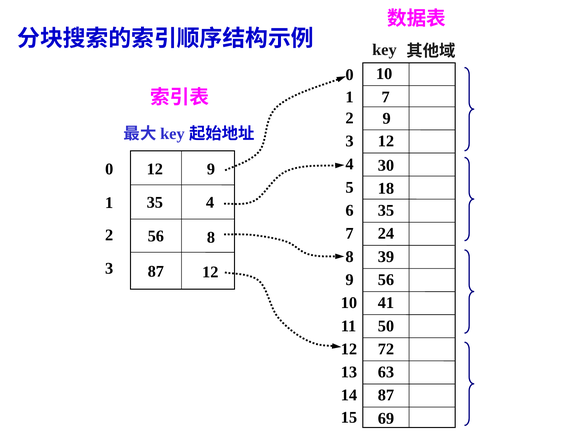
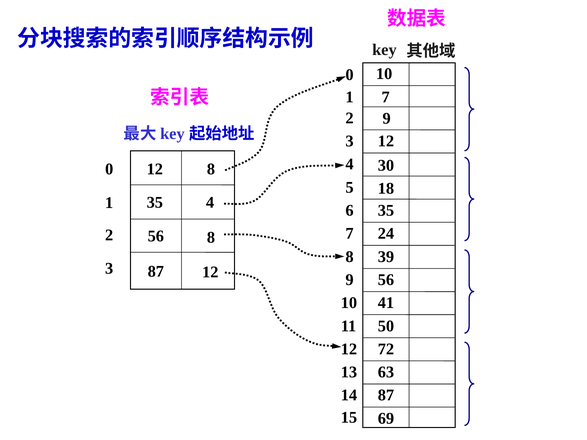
12 9: 9 -> 8 (211, 169)
